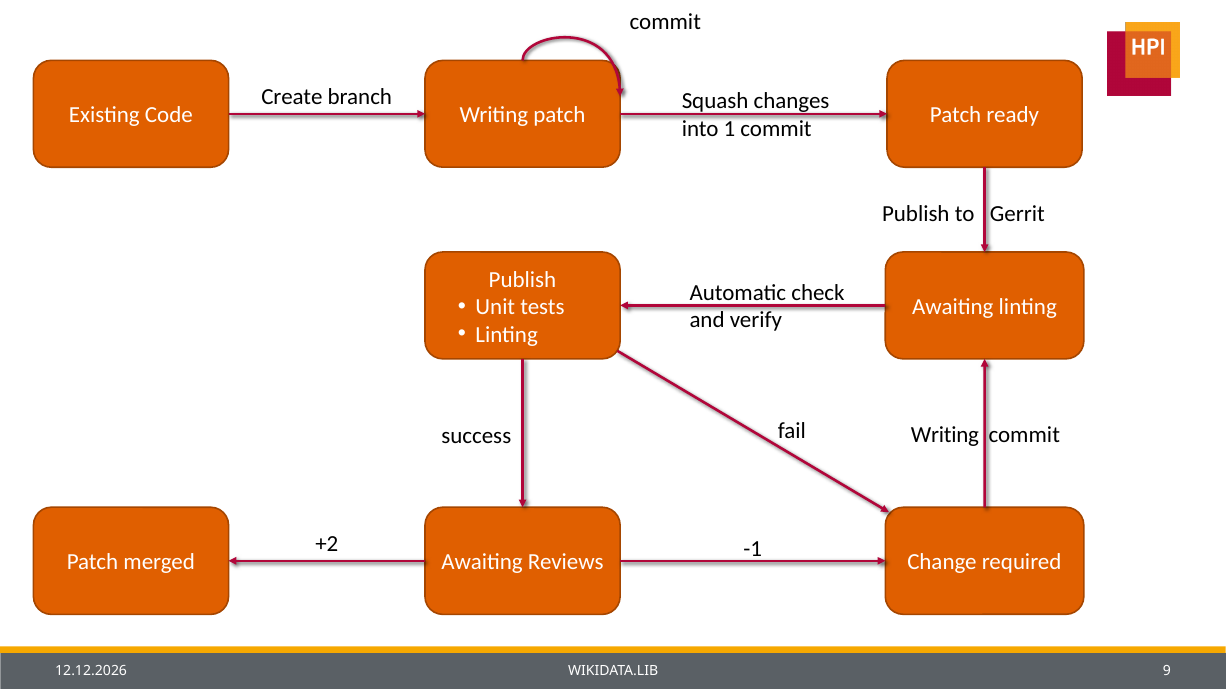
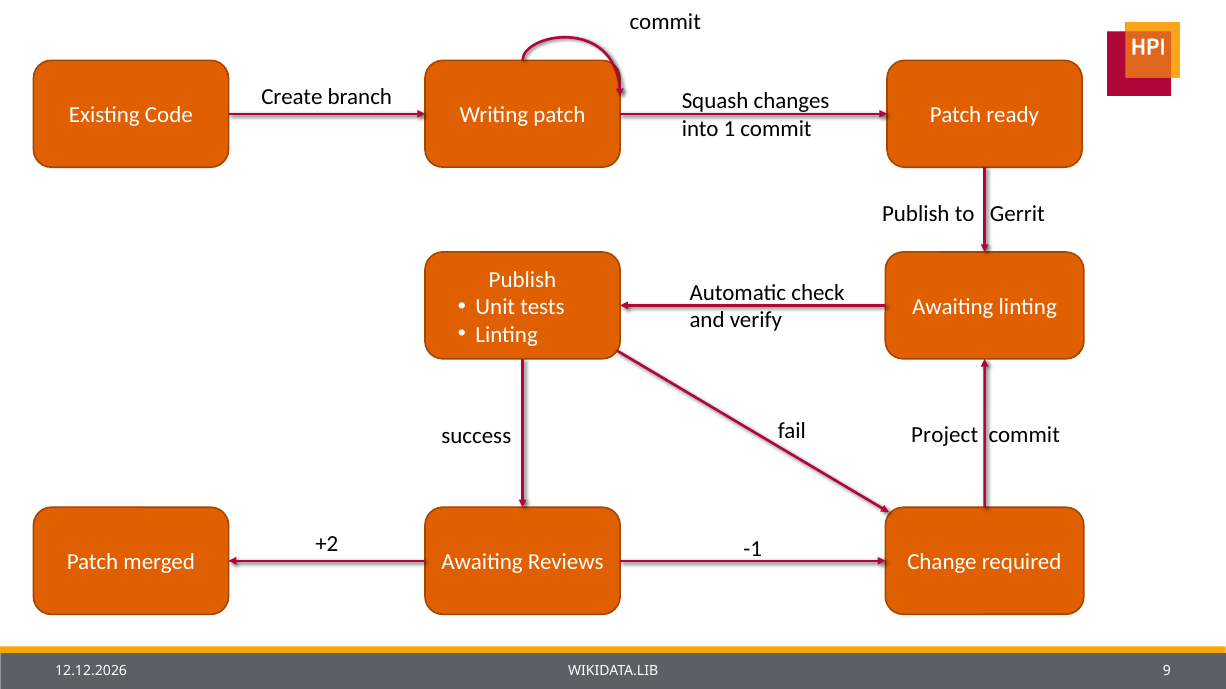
Writing: Writing -> Project (945, 436)
